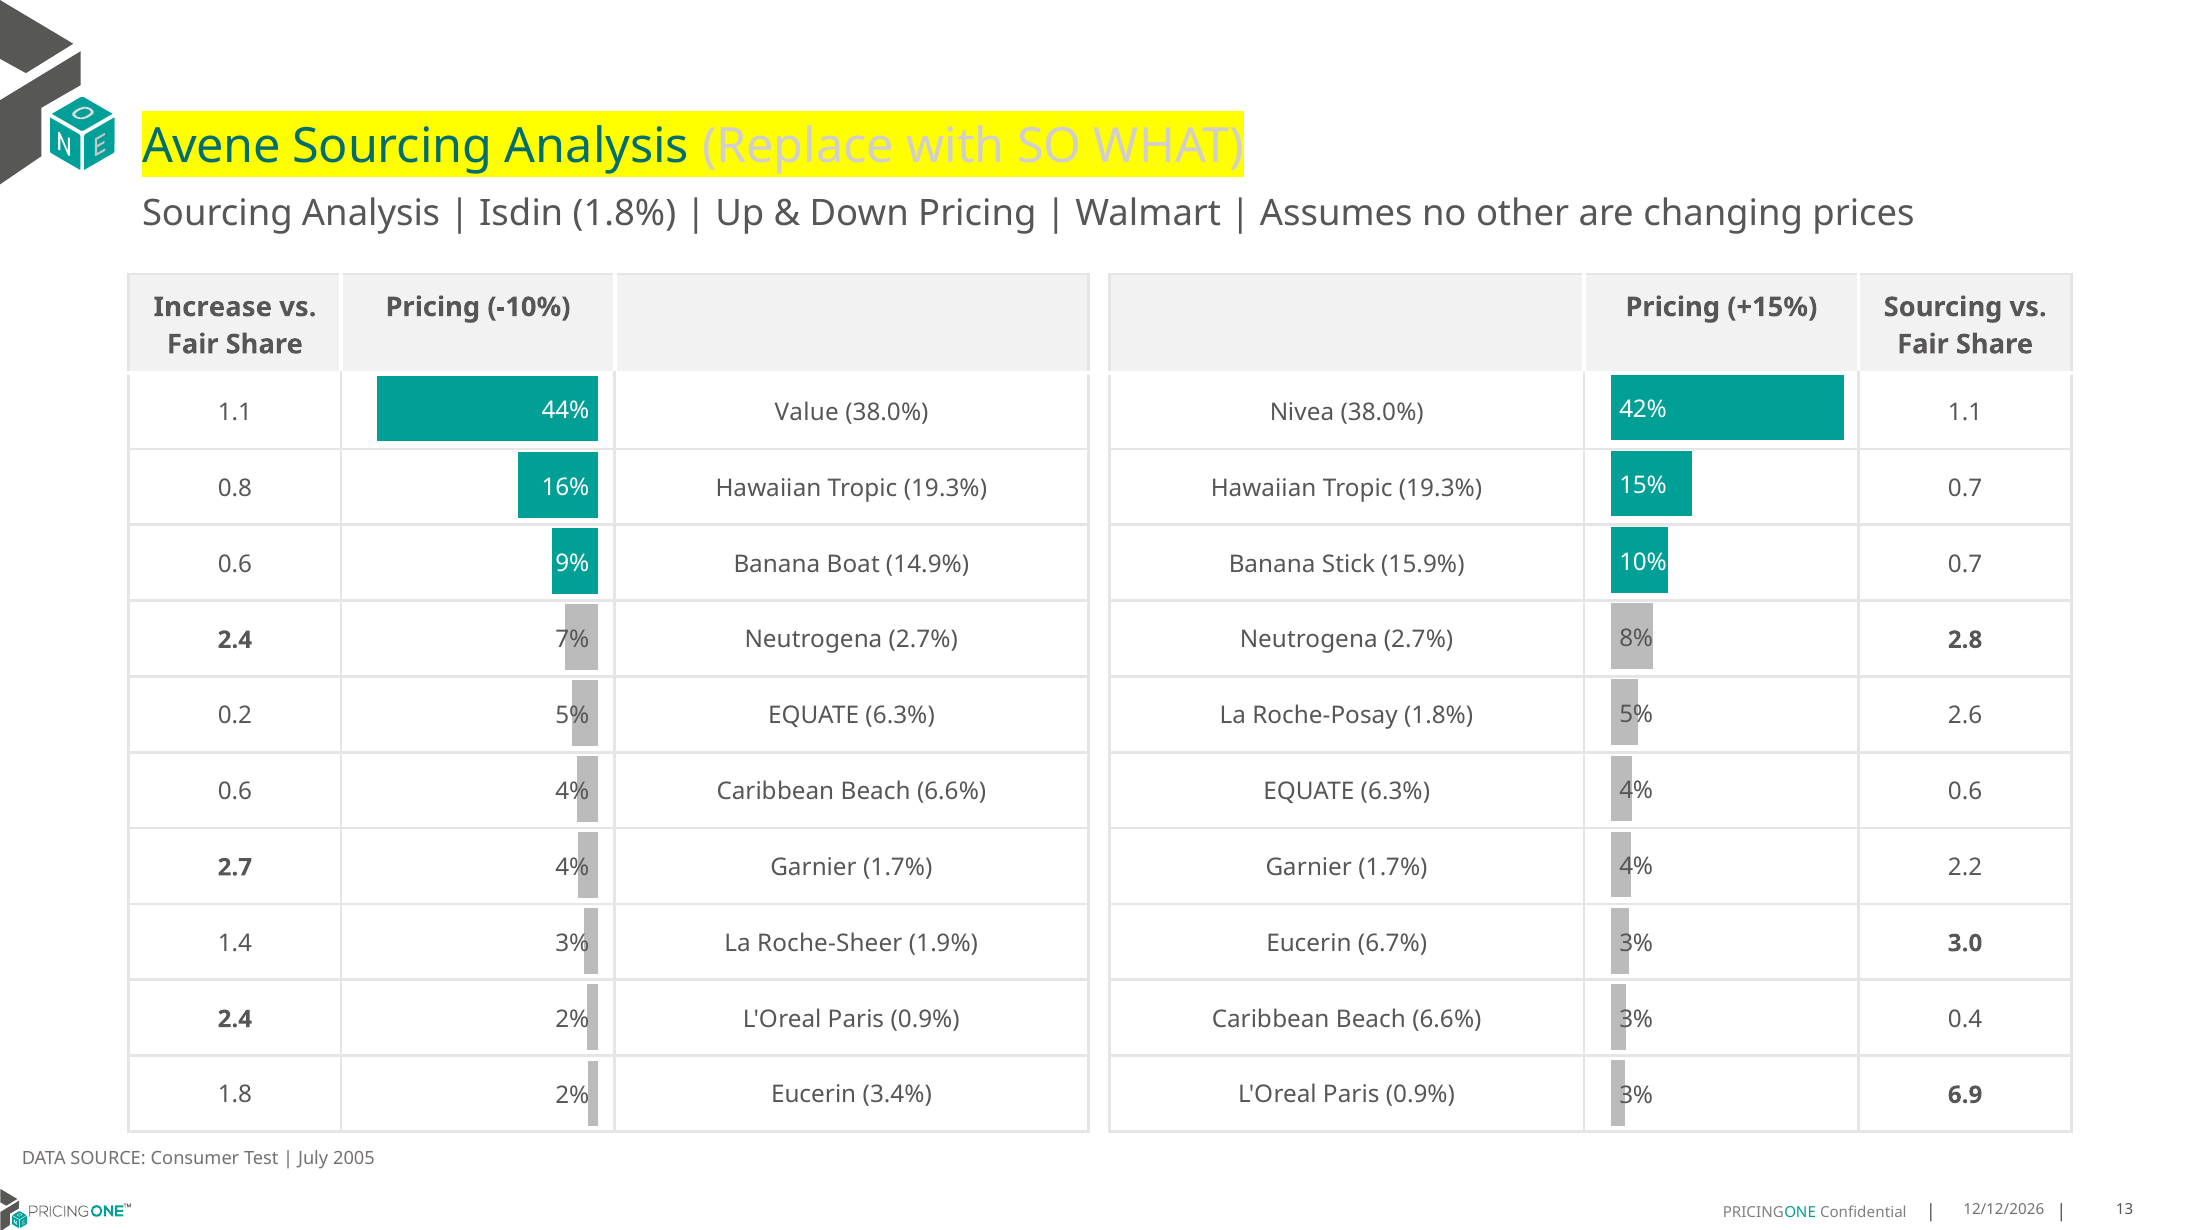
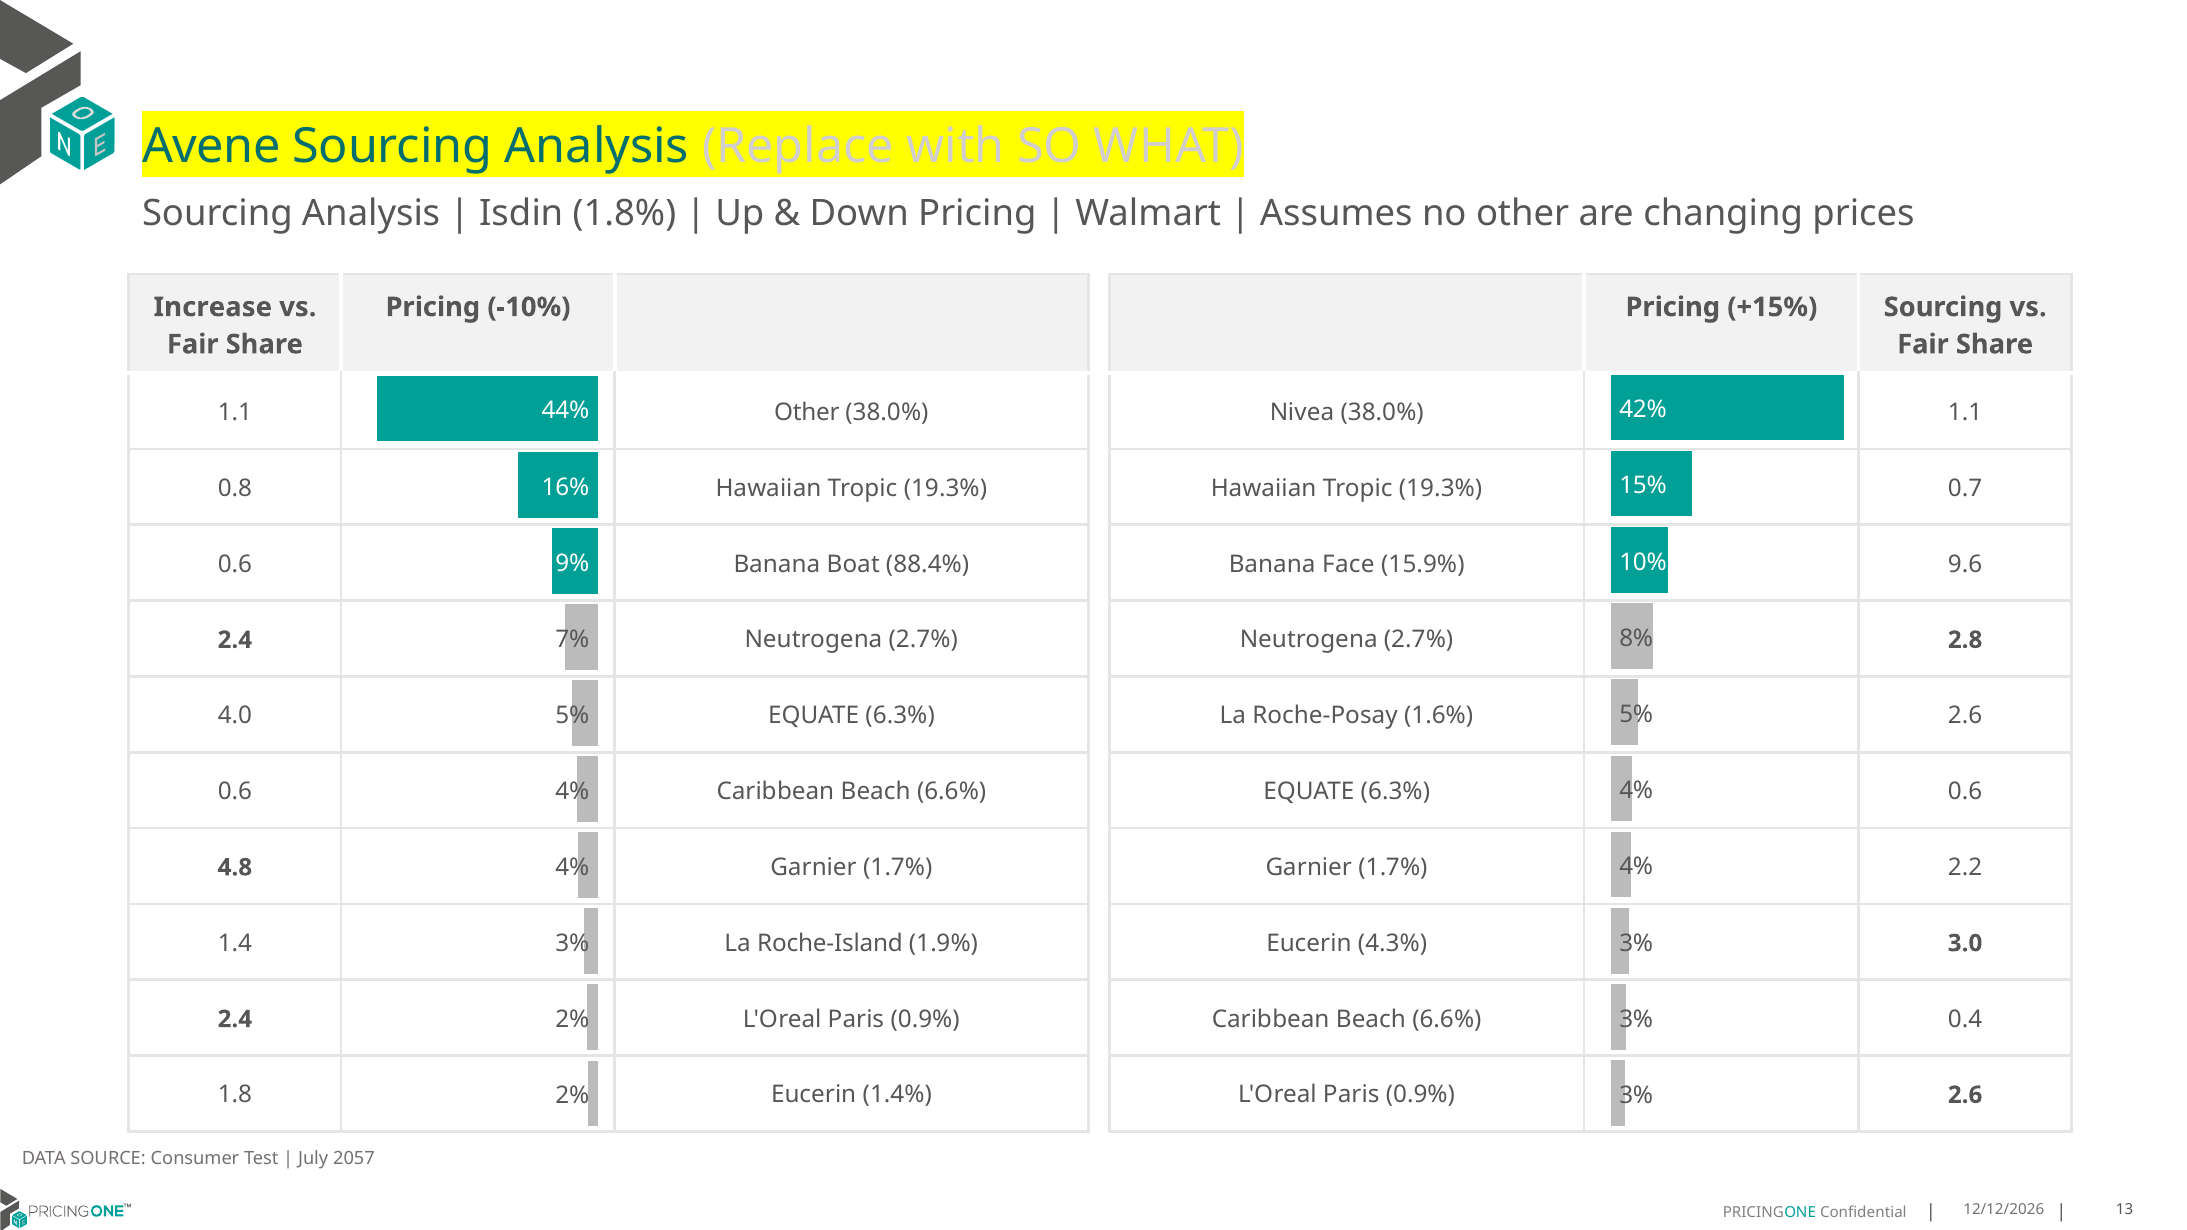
1.1 Value: Value -> Other (807, 412)
14.9%: 14.9% -> 88.4% (928, 564)
Stick: Stick -> Face (1348, 564)
15.9% 0.7: 0.7 -> 9.6 (1965, 564)
0.2: 0.2 -> 4.0 (235, 716)
Roche-Posay 1.8%: 1.8% -> 1.6% (1439, 716)
2.7: 2.7 -> 4.8 (235, 868)
Roche-Sheer: Roche-Sheer -> Roche-Island (830, 943)
6.7%: 6.7% -> 4.3% (1393, 943)
3.4%: 3.4% -> 1.4% (897, 1095)
0.9% 6.9: 6.9 -> 2.6 (1965, 1095)
2005: 2005 -> 2057 (354, 1159)
